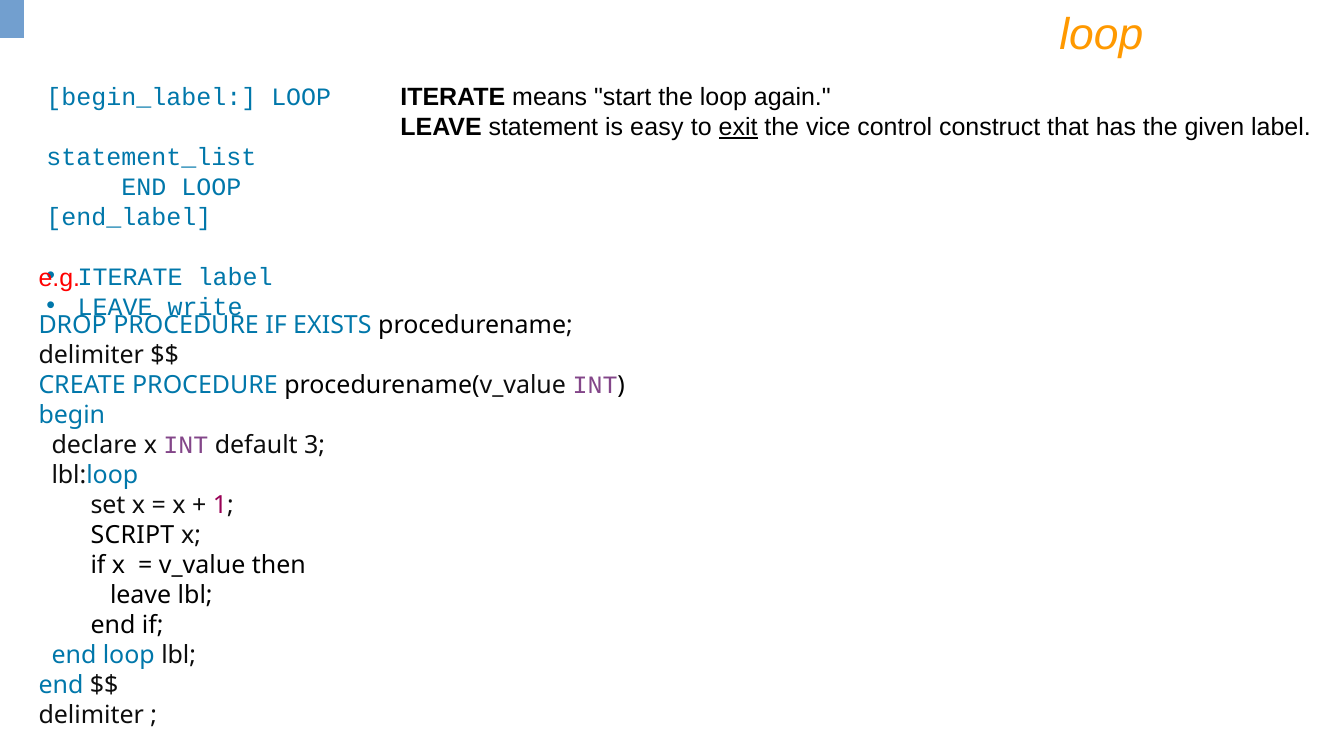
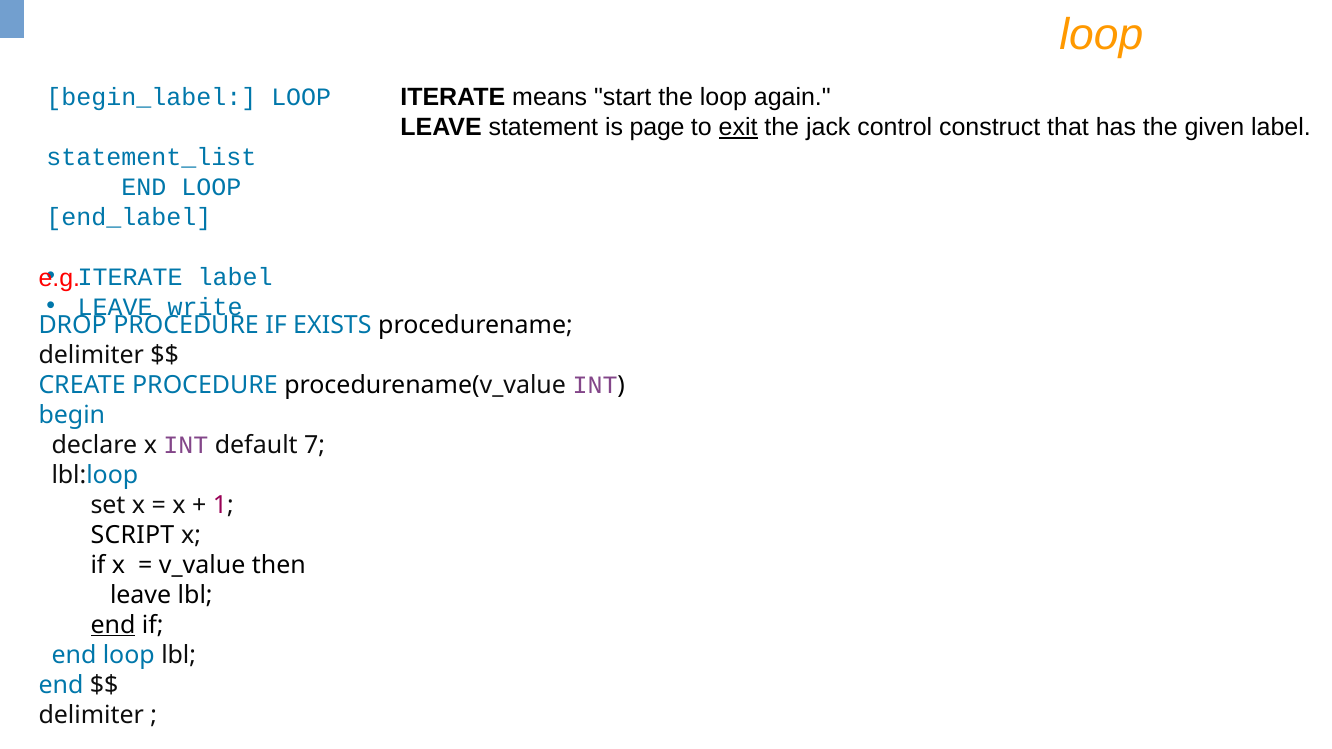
easy: easy -> page (657, 127)
vice: vice -> jack (828, 127)
3: 3 -> 7 (315, 445)
end underline: none -> present (113, 625)
